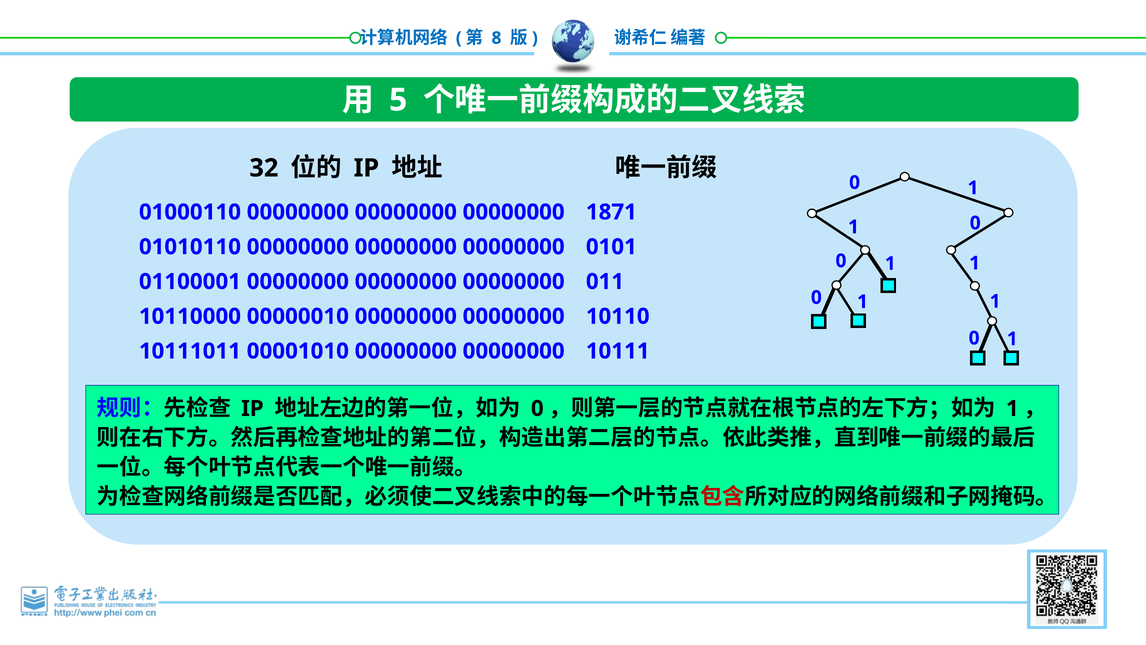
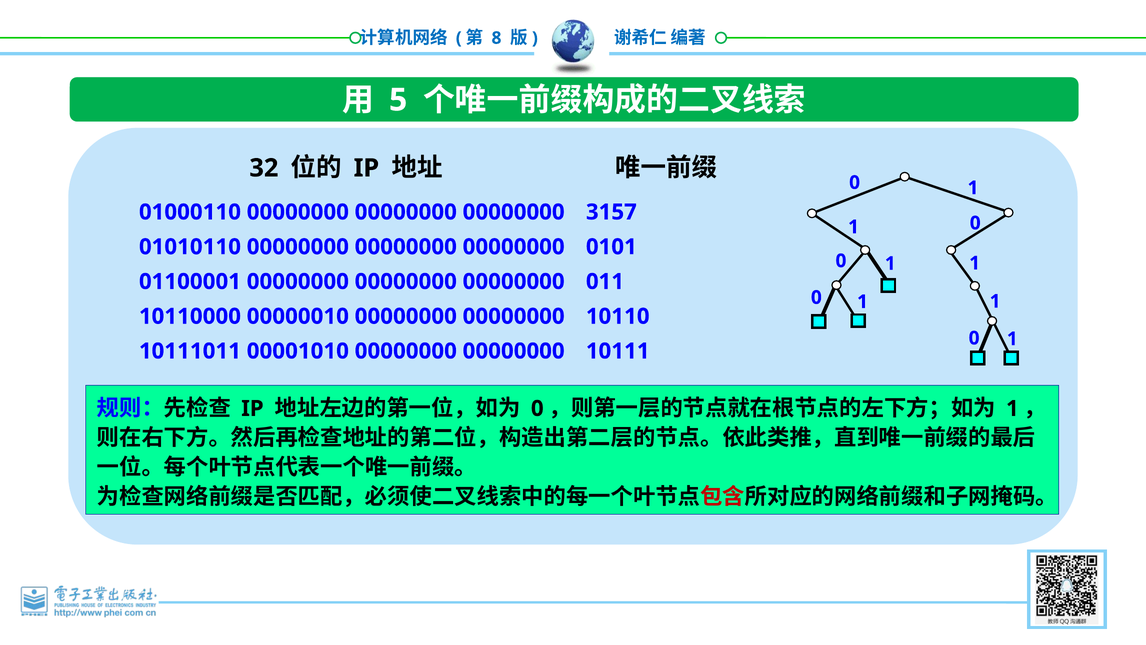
1871: 1871 -> 3157 (611, 212)
